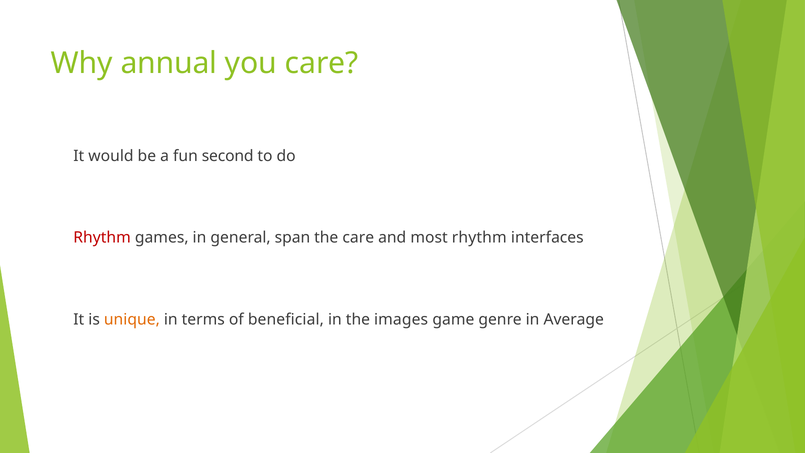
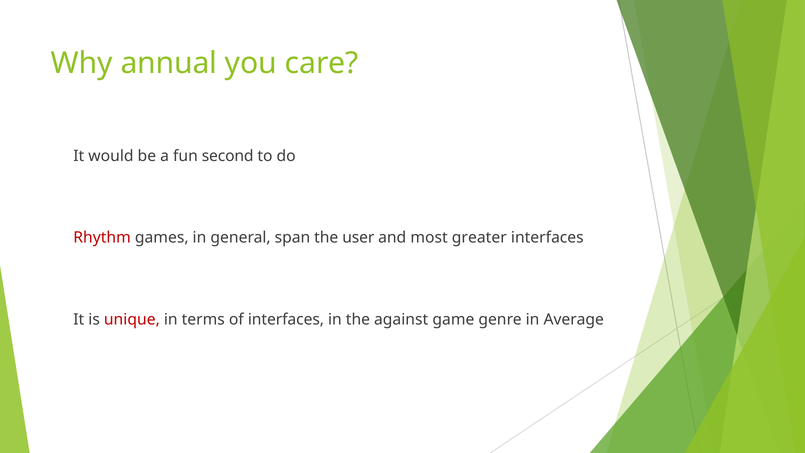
the care: care -> user (358, 238)
most rhythm: rhythm -> greater (479, 238)
unique colour: orange -> red (132, 319)
of beneficial: beneficial -> interfaces (286, 319)
images: images -> against (401, 319)
